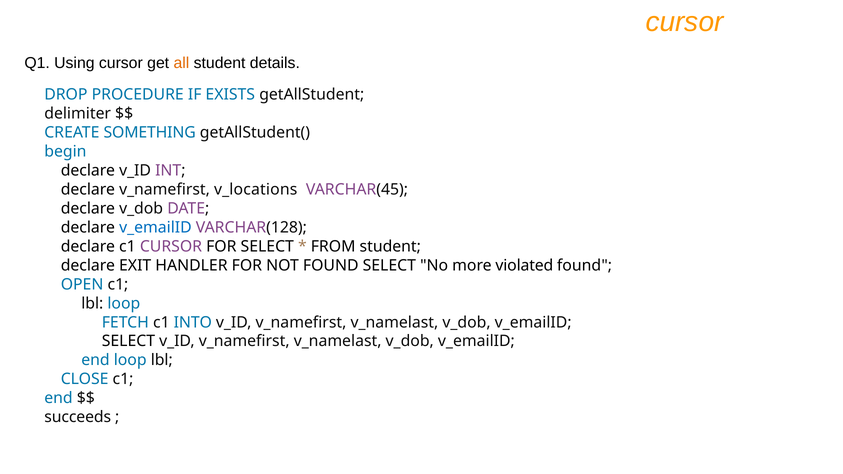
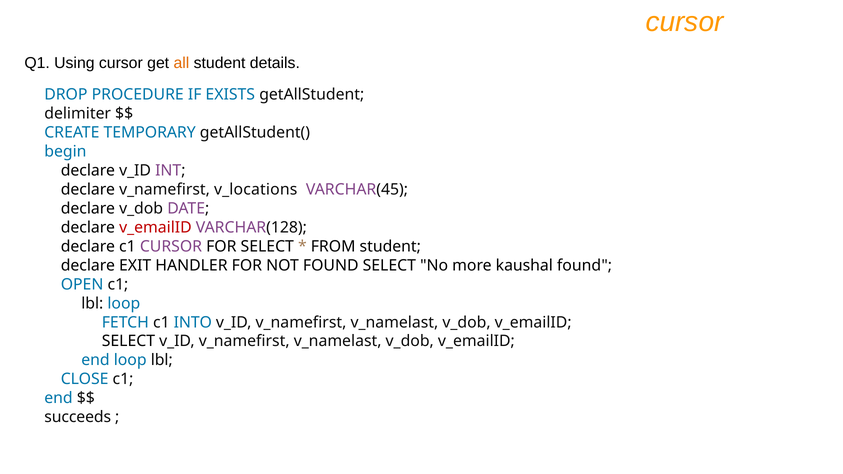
SOMETHING: SOMETHING -> TEMPORARY (150, 133)
v_emailID colour: blue -> red (155, 228)
violated: violated -> kaushal (524, 266)
